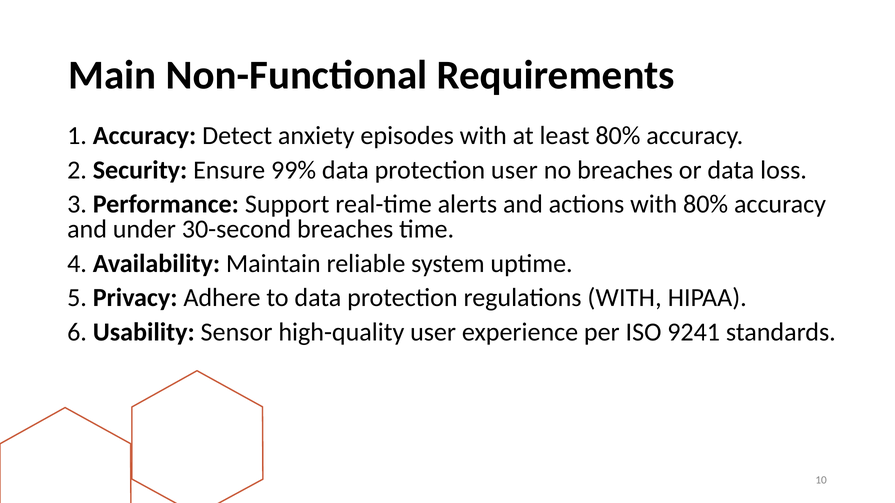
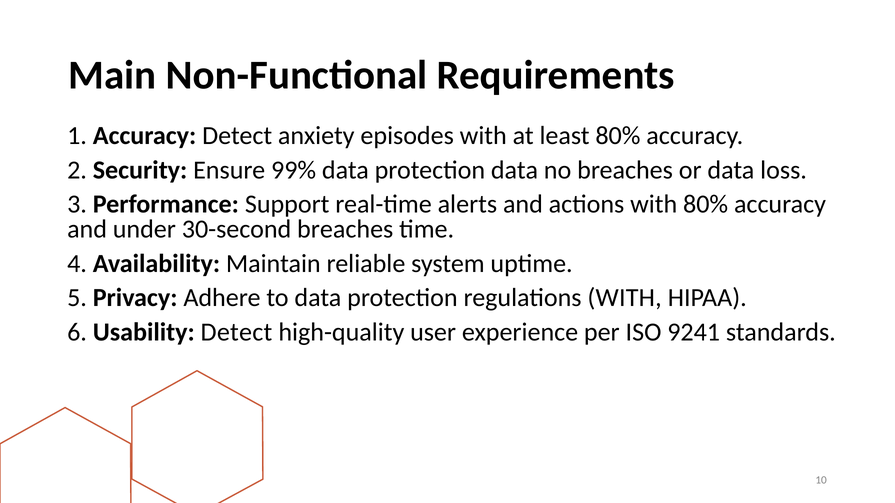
protection user: user -> data (515, 170)
Usability Sensor: Sensor -> Detect (236, 332)
